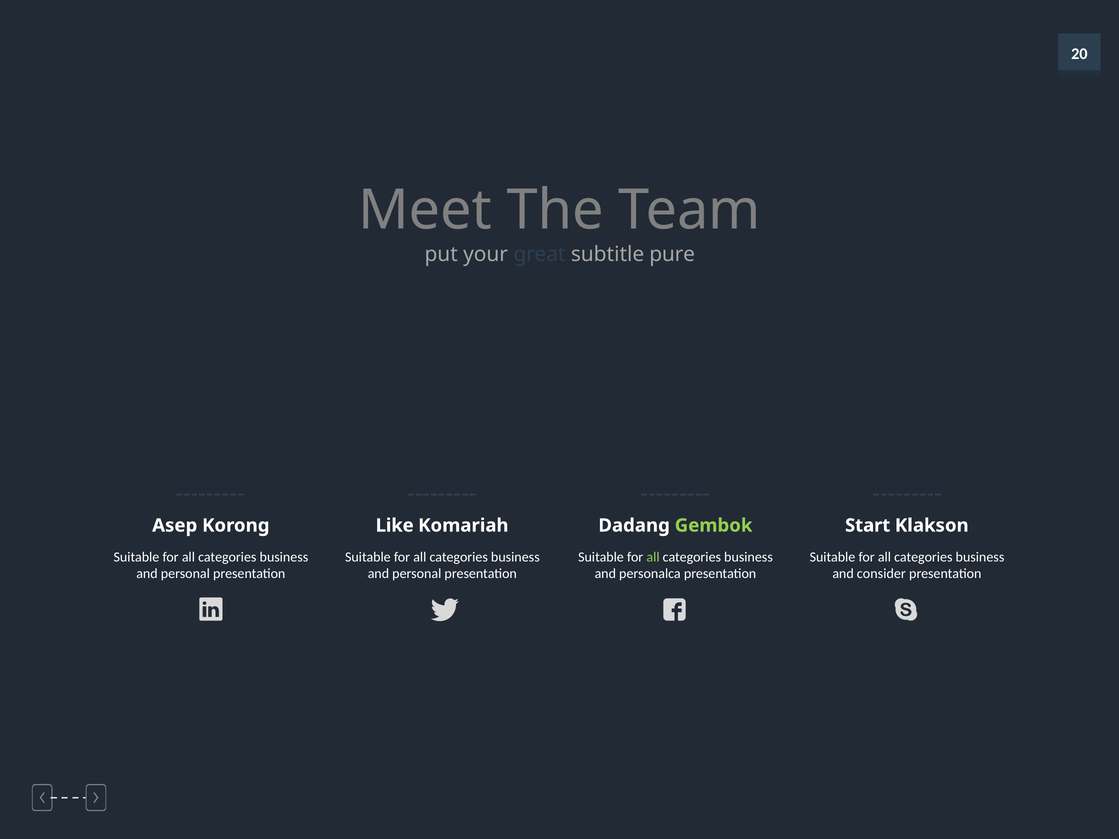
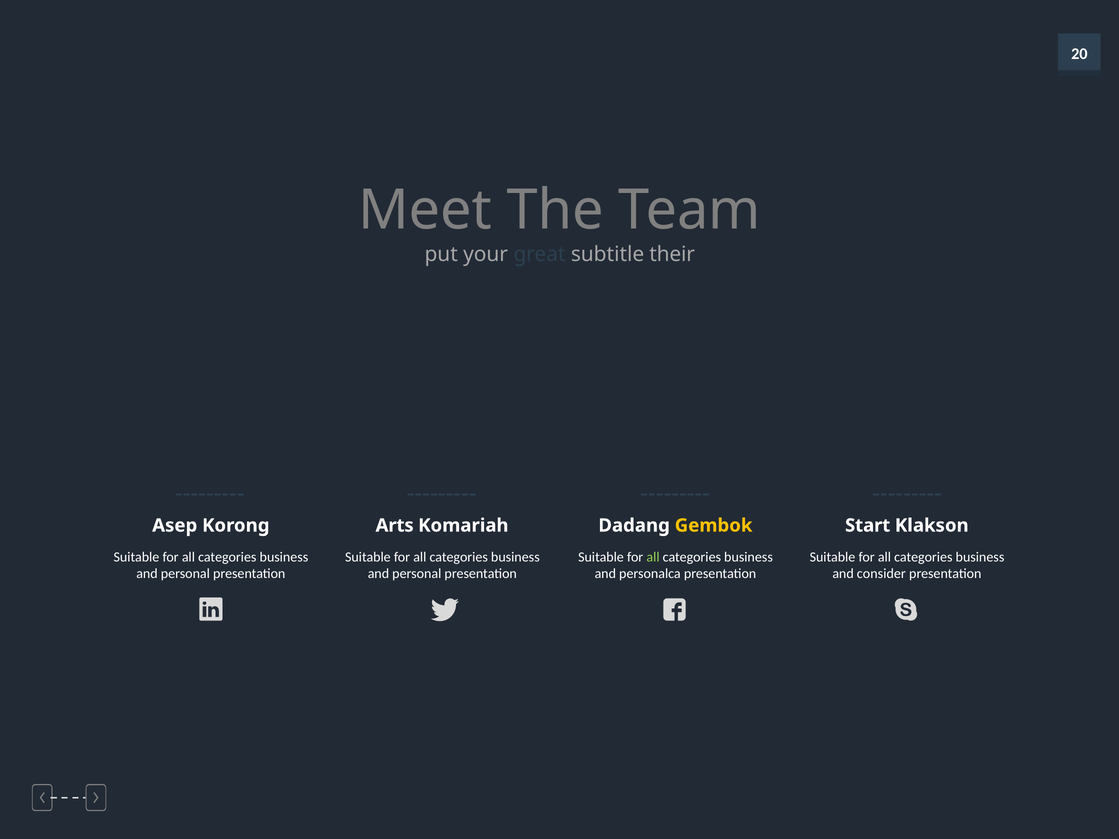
pure: pure -> their (672, 255)
Like: Like -> Arts (395, 526)
Gembok colour: light green -> yellow (714, 526)
